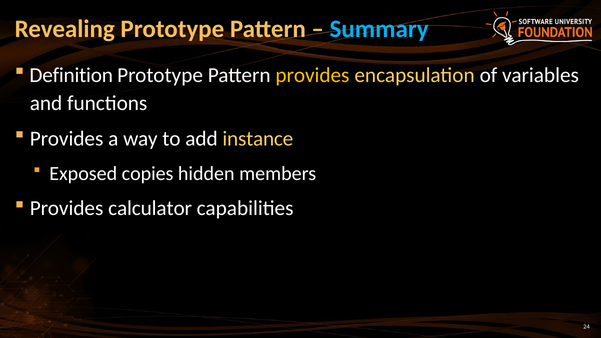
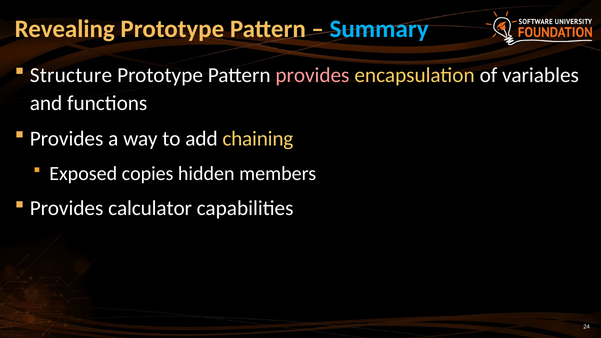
Definition: Definition -> Structure (71, 75)
provides colour: yellow -> pink (312, 75)
instance: instance -> chaining (258, 139)
